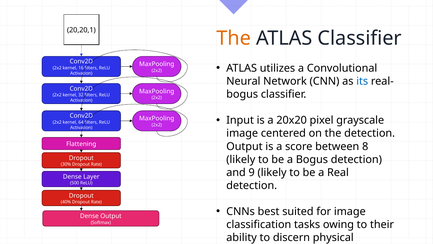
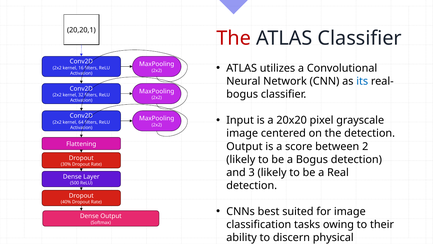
The colour: orange -> red (234, 38)
8: 8 -> 2 (365, 146)
9: 9 -> 3 (252, 172)
